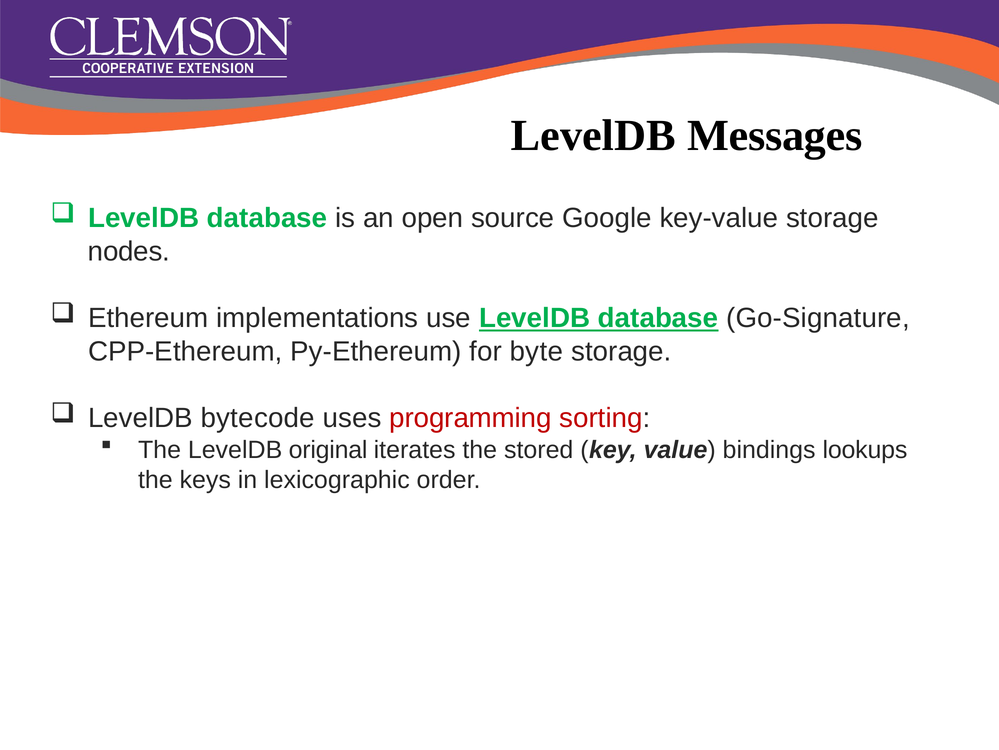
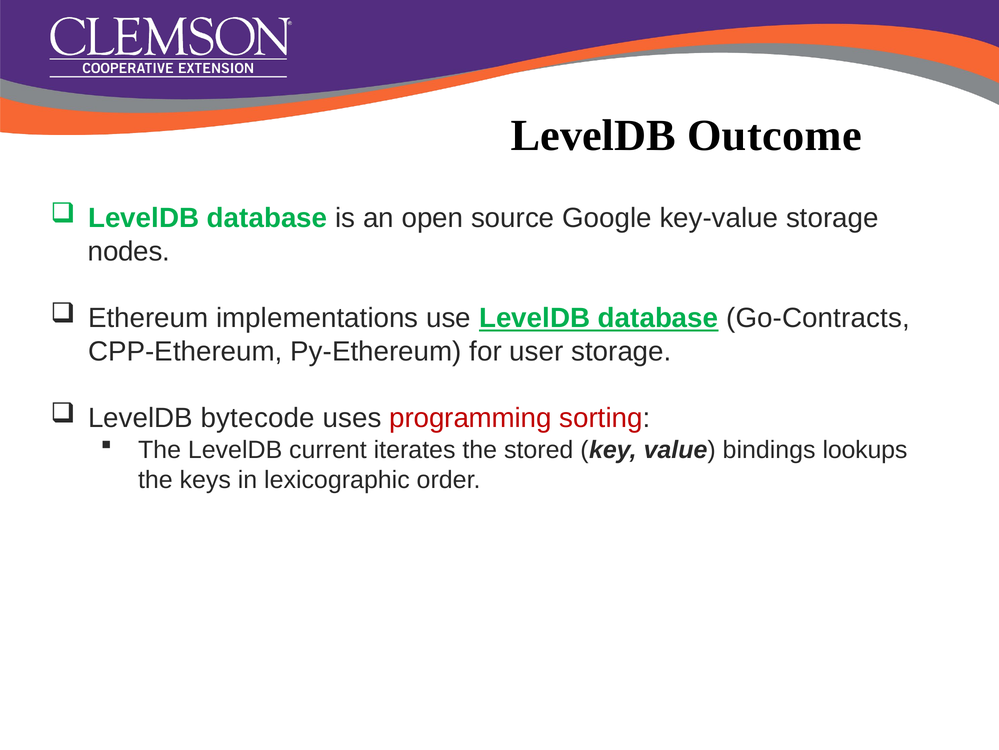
Messages: Messages -> Outcome (775, 136)
Go-Signature: Go-Signature -> Go-Contracts (818, 318)
byte: byte -> user (536, 351)
original: original -> current (328, 449)
